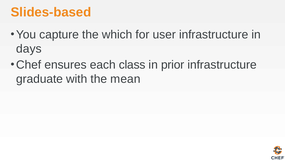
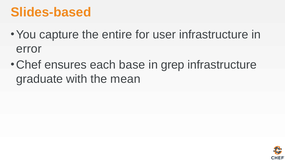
which: which -> entire (117, 35)
days: days -> error (29, 49)
class: class -> base (132, 65)
prior: prior -> grep (173, 65)
